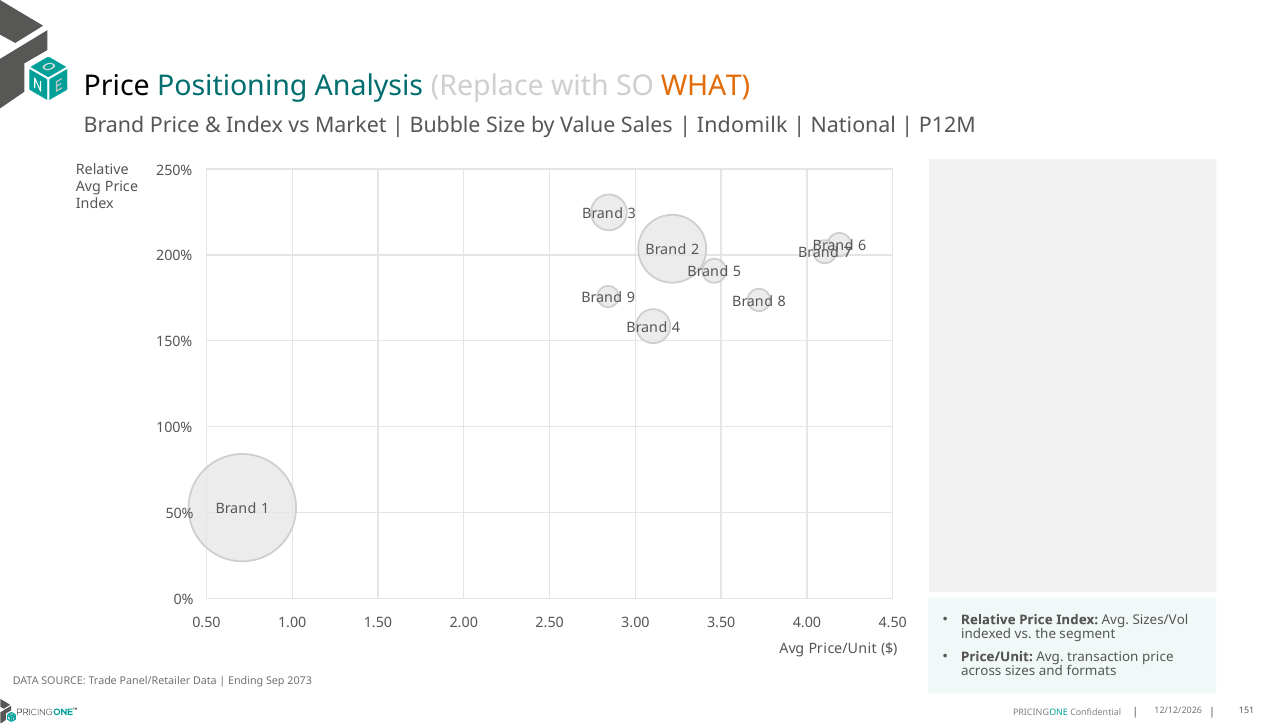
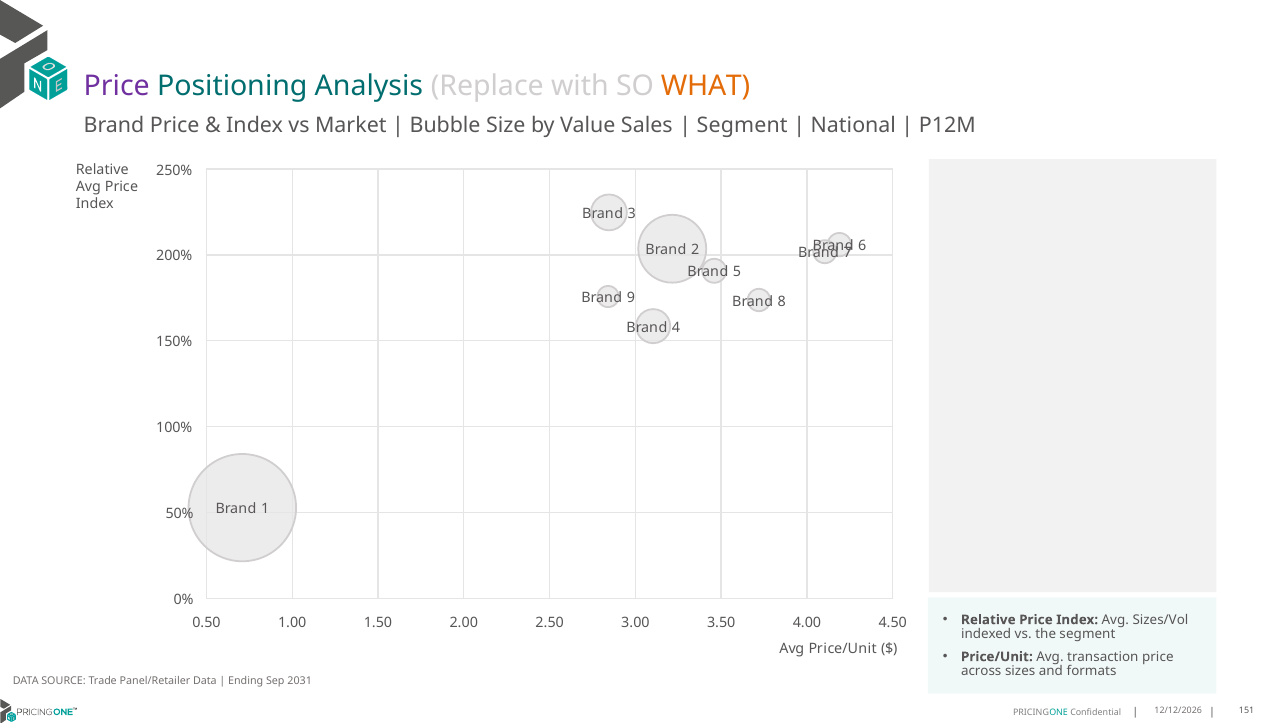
Price colour: black -> purple (117, 86)
Indomilk: Indomilk -> Segment (742, 125)
2073: 2073 -> 2031 (300, 681)
